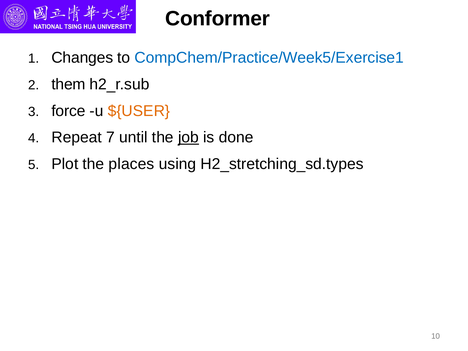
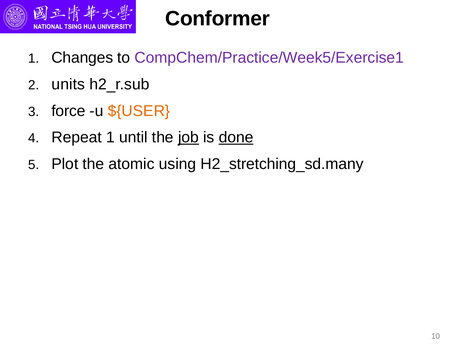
CompChem/Practice/Week5/Exercise1 colour: blue -> purple (269, 58)
them: them -> units (68, 84)
Repeat 7: 7 -> 1 (110, 137)
done underline: none -> present (236, 137)
places: places -> atomic (132, 164)
H2_stretching_sd.types: H2_stretching_sd.types -> H2_stretching_sd.many (282, 164)
